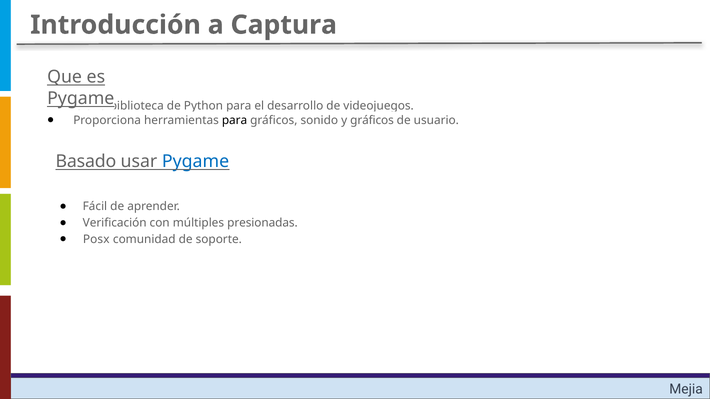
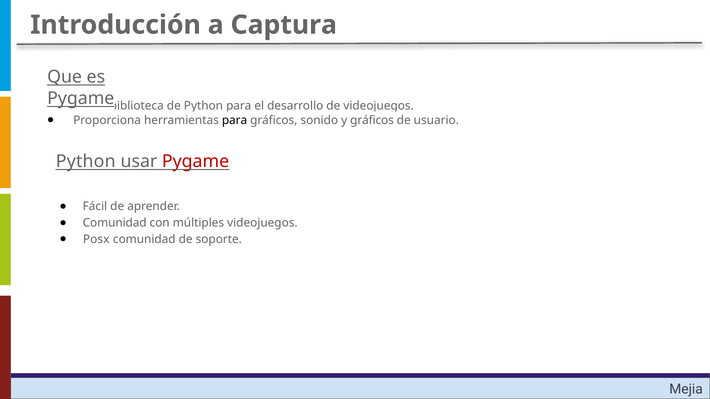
Basado: Basado -> Python (86, 162)
Pygame colour: blue -> red (196, 162)
Verificación: Verificación -> Comunidad (115, 223)
múltiples presionadas: presionadas -> videojuegos (262, 223)
